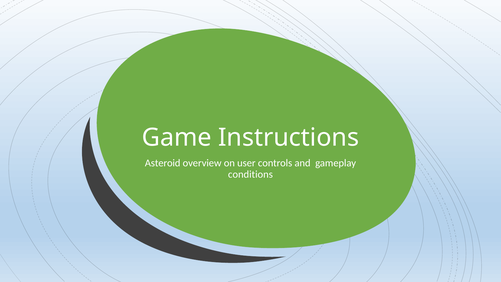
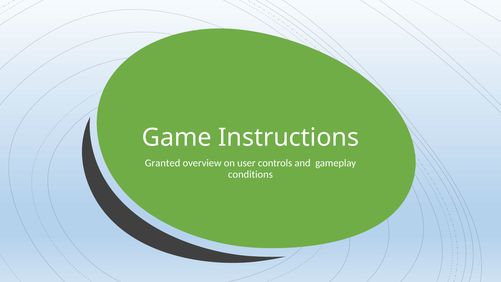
Asteroid: Asteroid -> Granted (163, 163)
